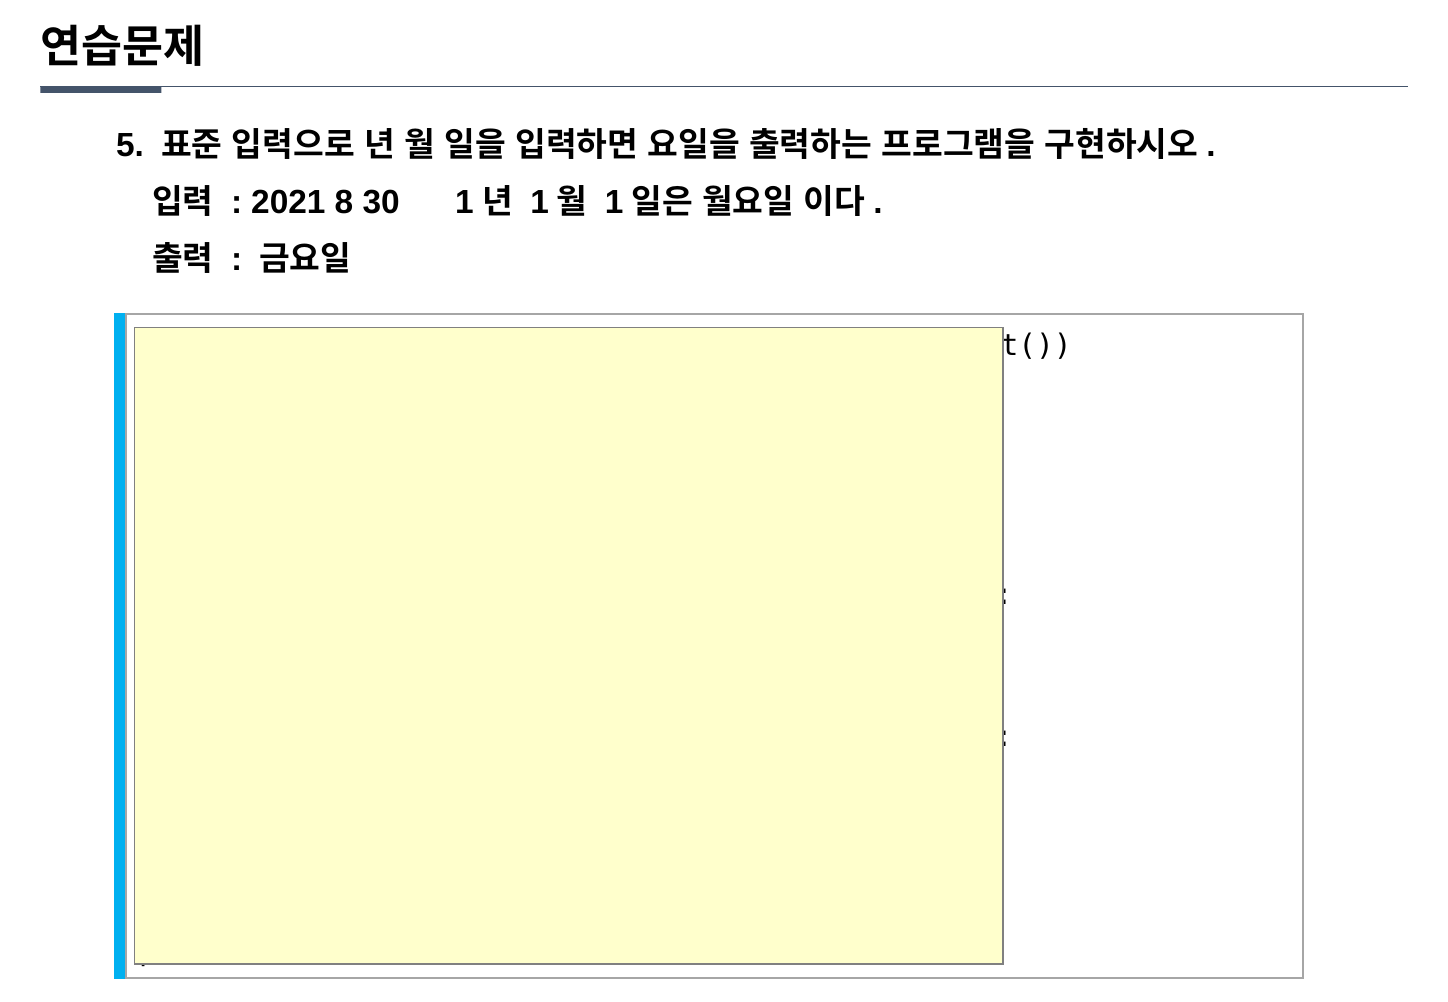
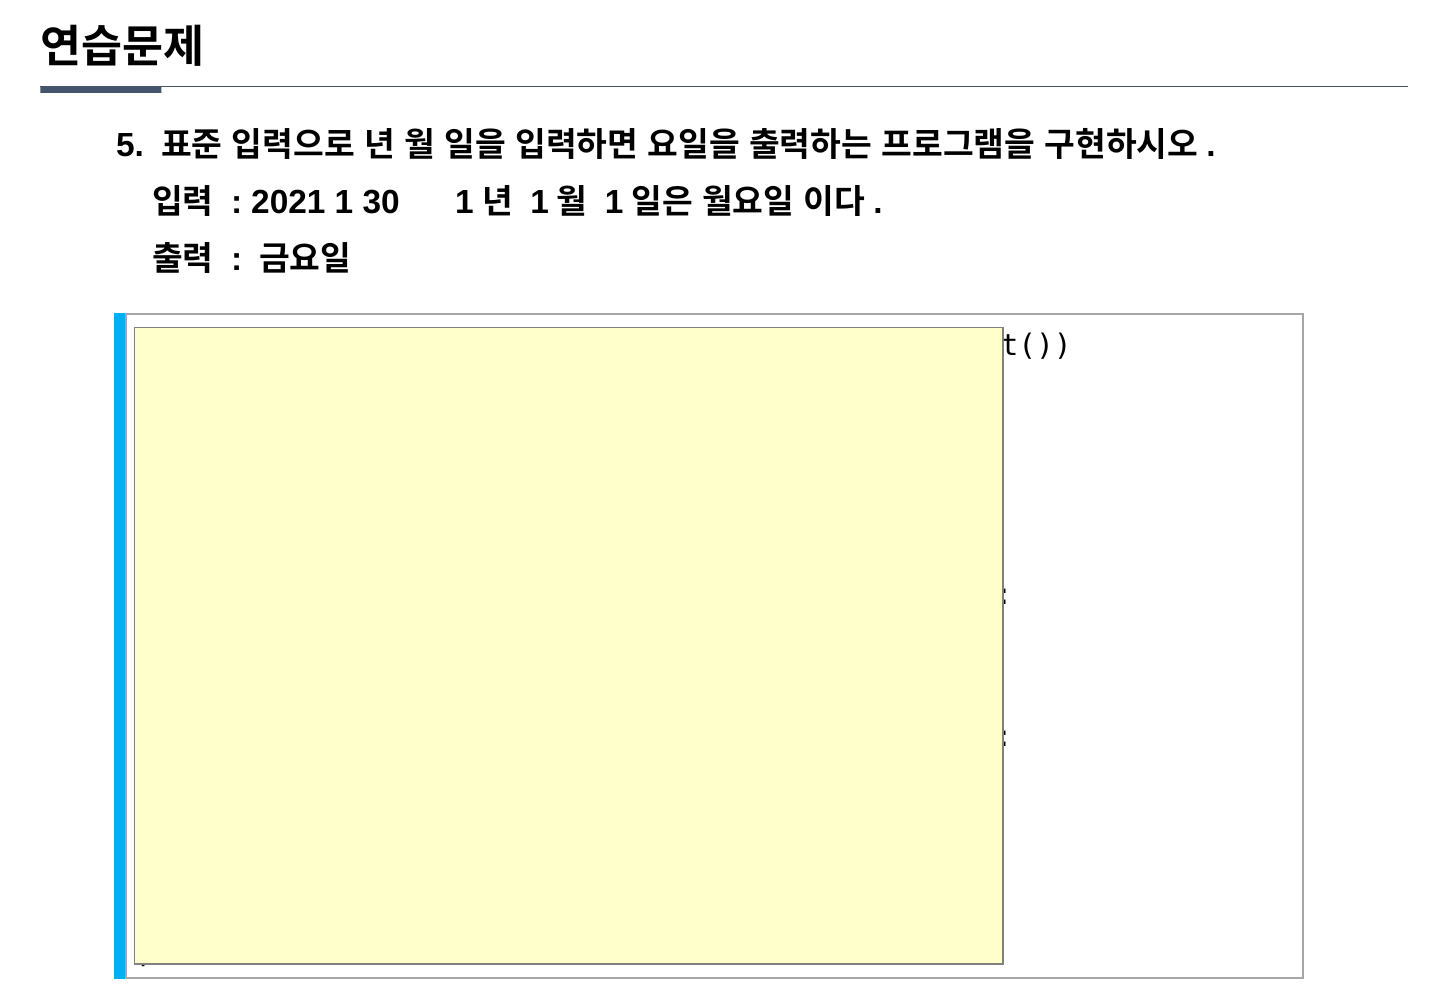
2021 8: 8 -> 1 (344, 203)
